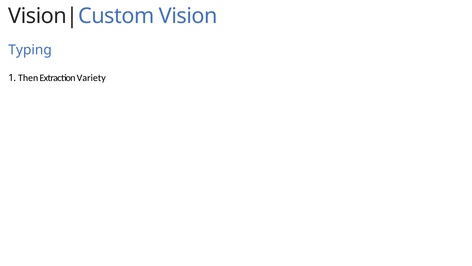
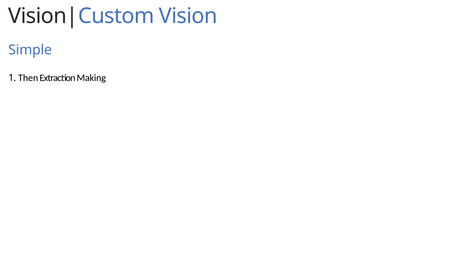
Typing: Typing -> Simple (30, 50)
Variety: Variety -> Making (91, 78)
